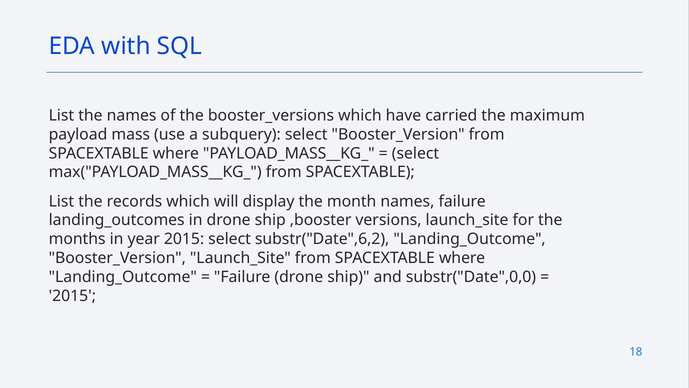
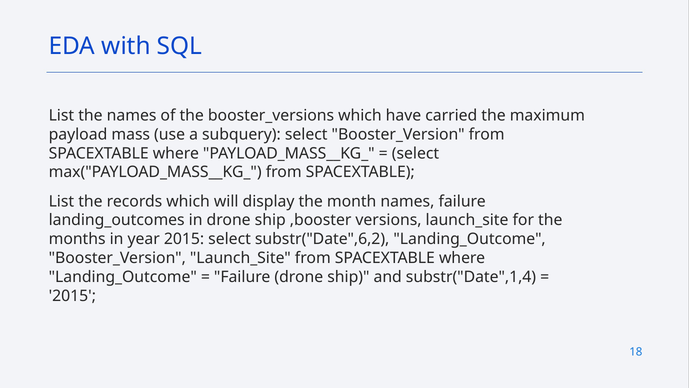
substr("Date",0,0: substr("Date",0,0 -> substr("Date",1,4 (471, 277)
